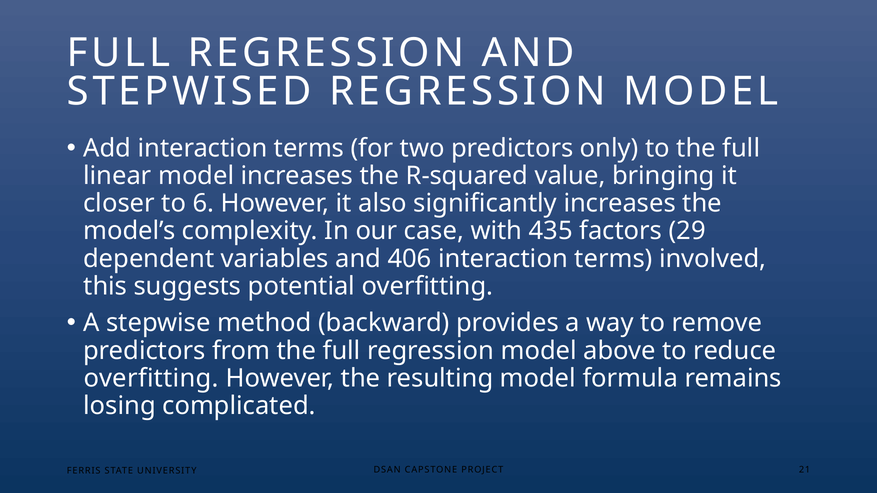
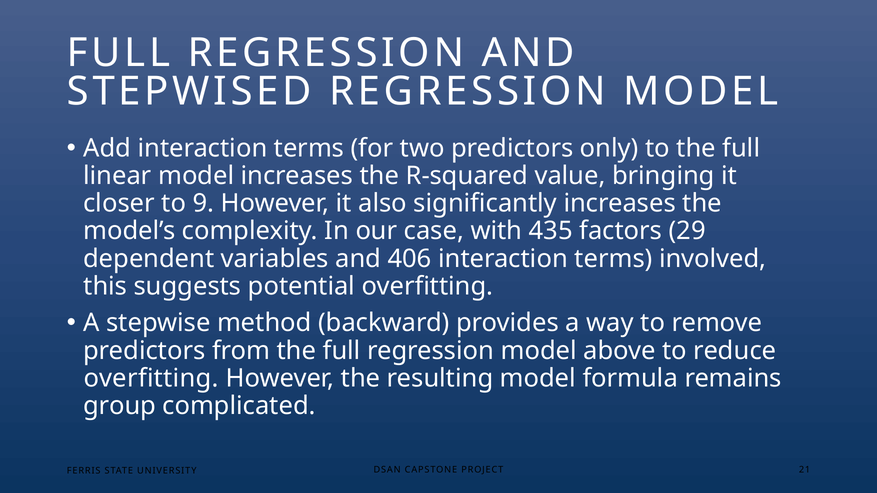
6: 6 -> 9 (203, 204)
losing: losing -> group (120, 406)
